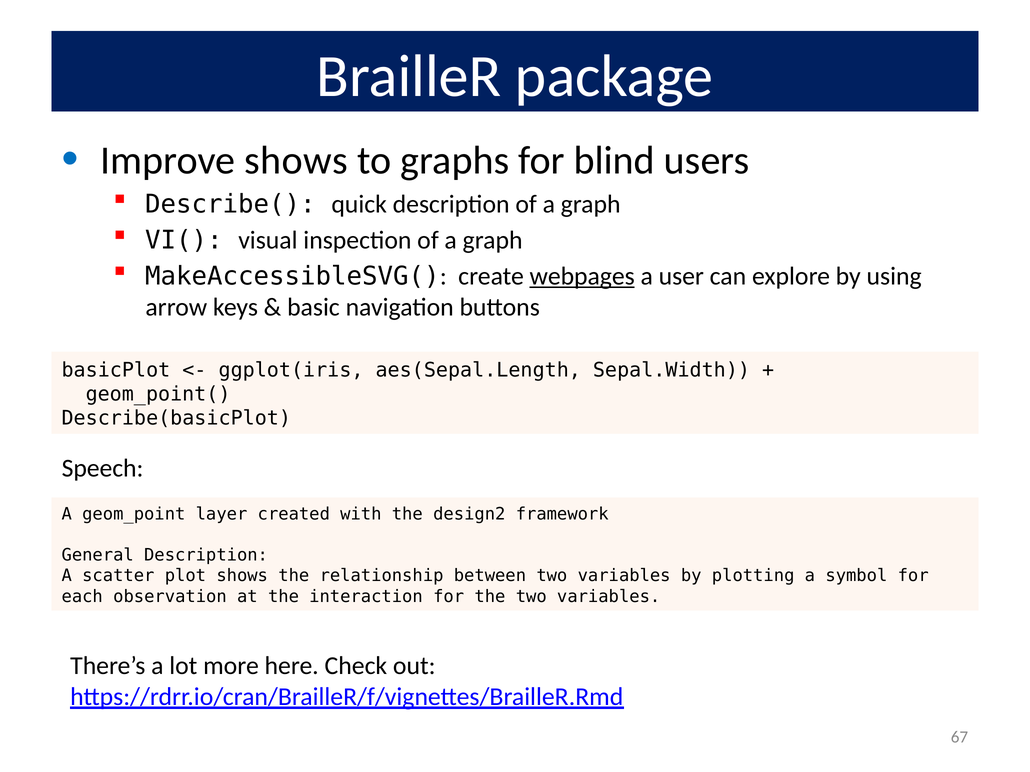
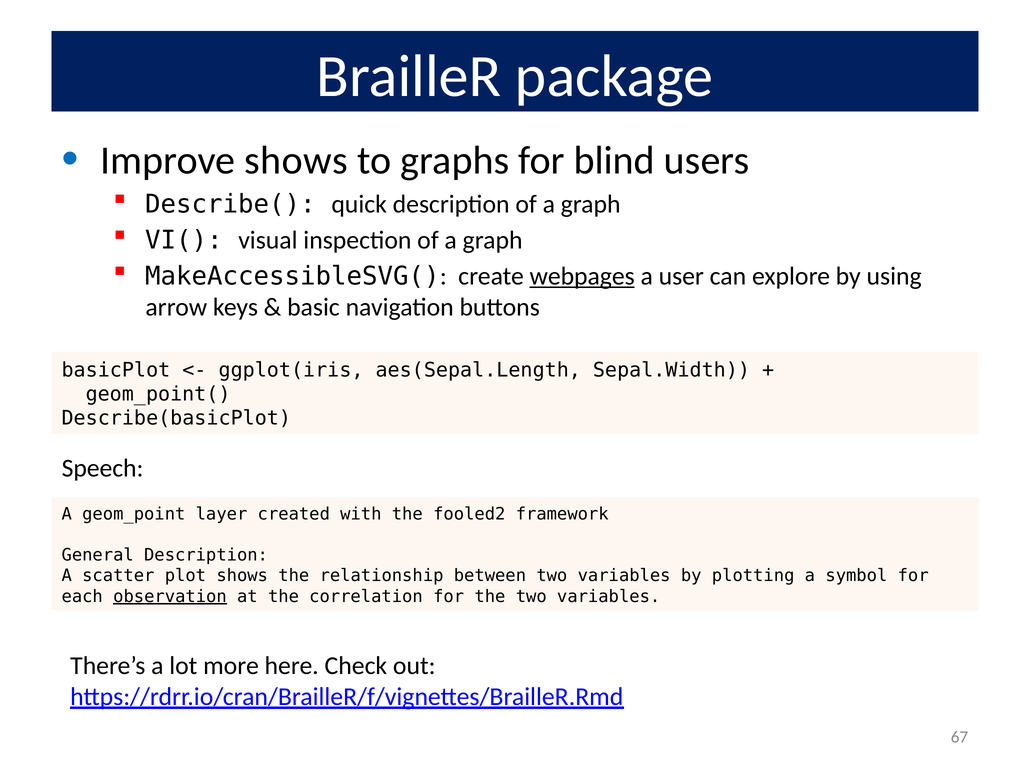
design2: design2 -> fooled2 (469, 514)
observation underline: none -> present (170, 597)
interaction: interaction -> correlation (366, 597)
